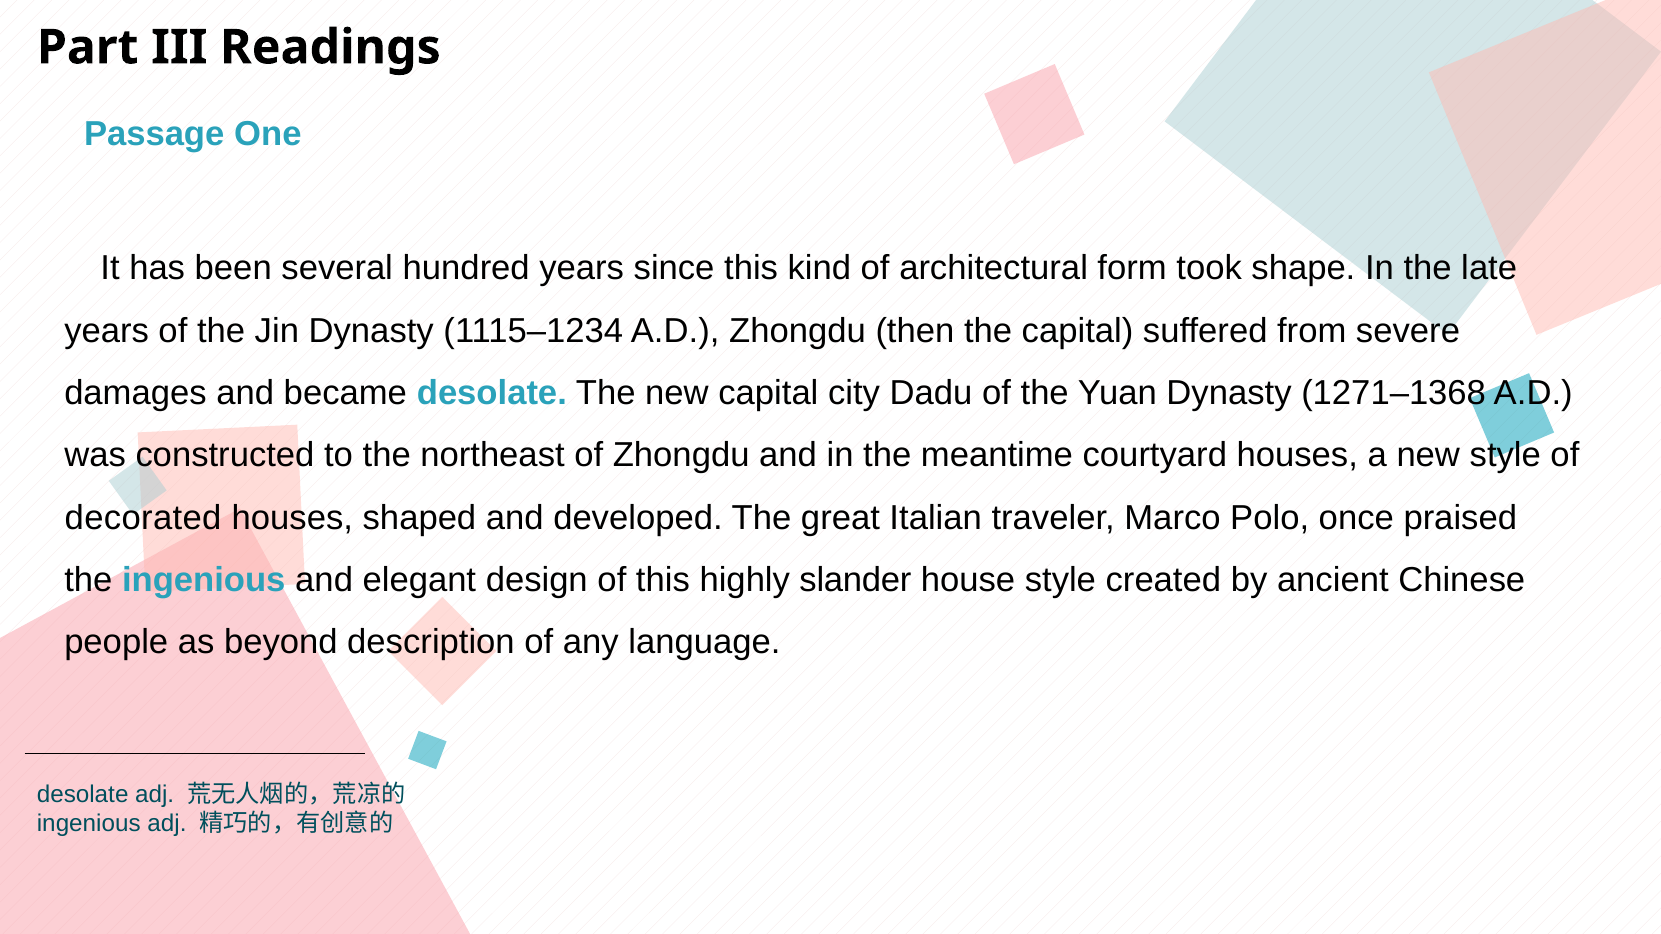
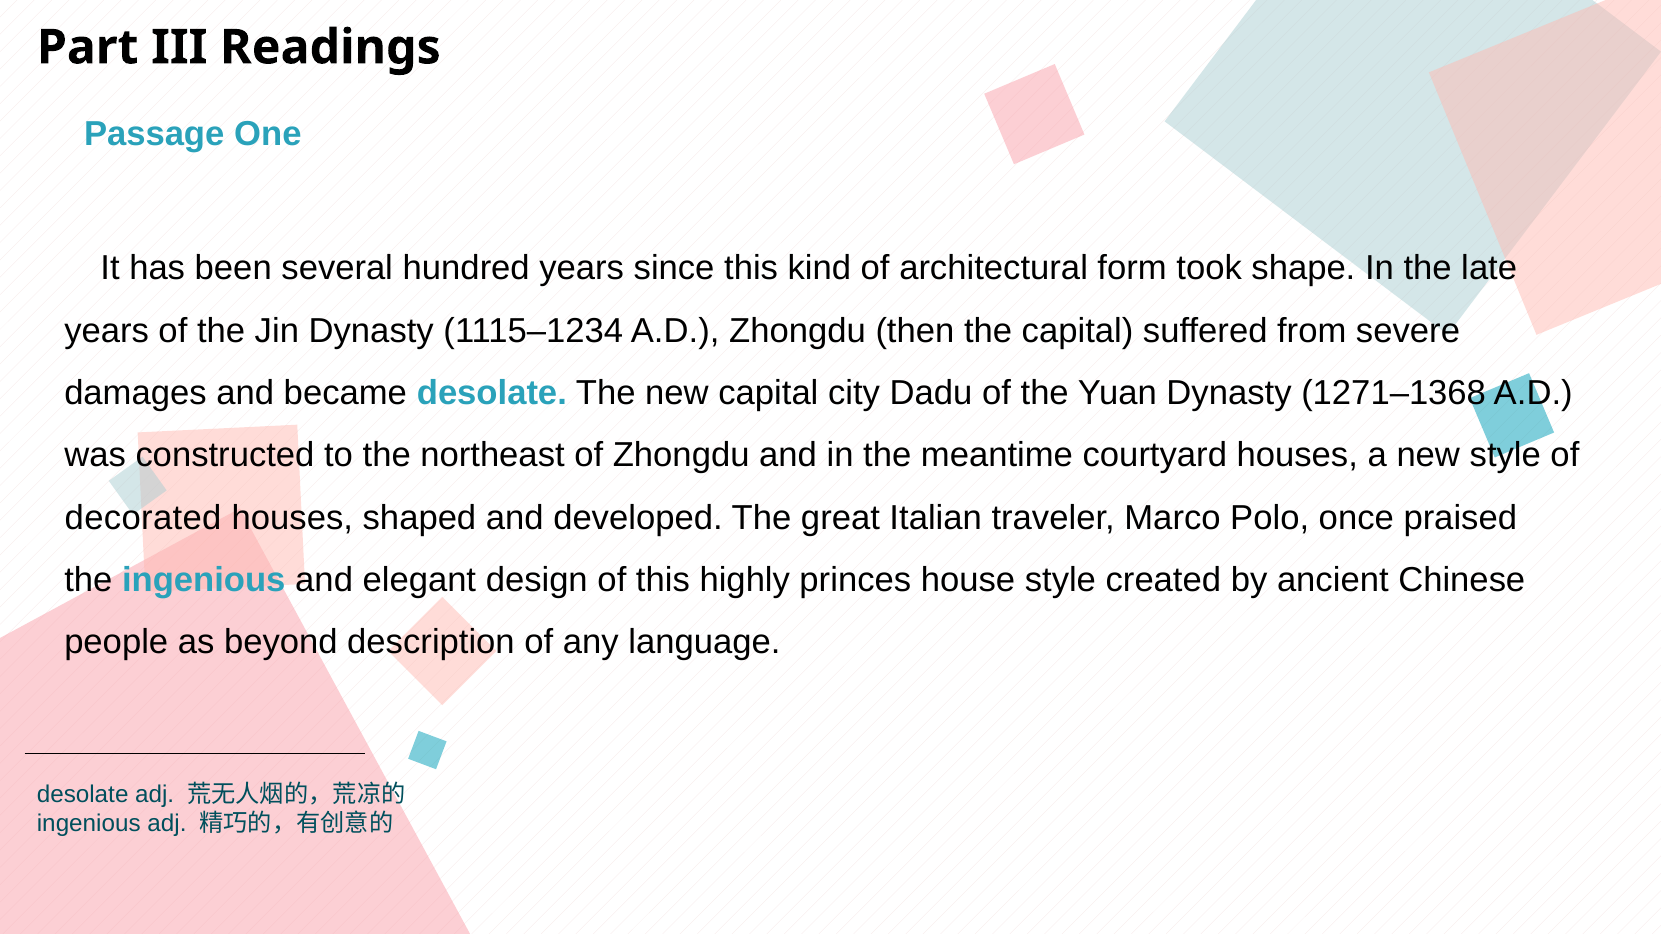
slander: slander -> princes (855, 580)
